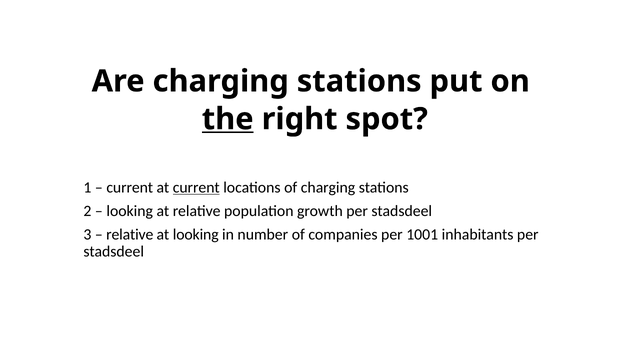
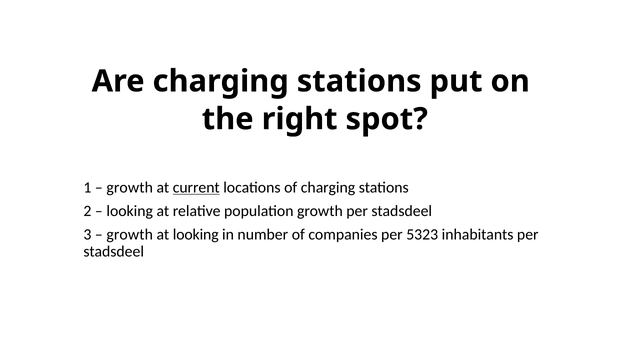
the underline: present -> none (228, 119)
current: current -> growth (130, 188)
relative: relative -> growth (130, 235)
1001: 1001 -> 5323 (422, 235)
